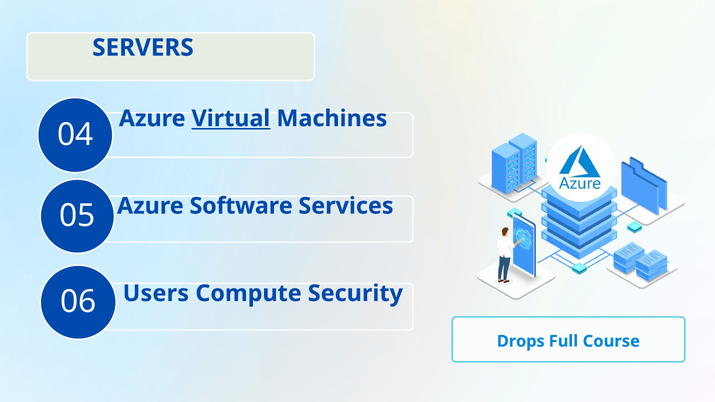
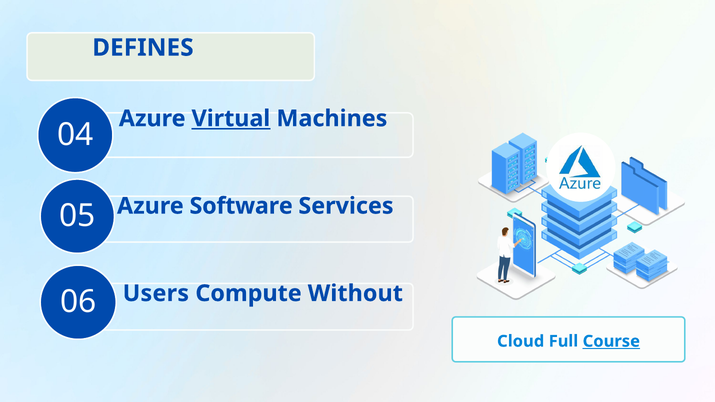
SERVERS: SERVERS -> DEFINES (143, 48)
Security: Security -> Without (355, 294)
Drops: Drops -> Cloud (521, 341)
Course underline: none -> present (611, 341)
